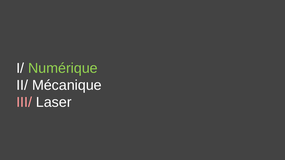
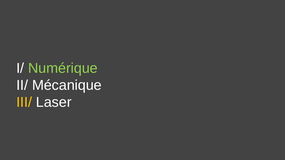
III/ colour: pink -> yellow (24, 102)
